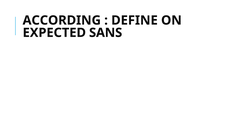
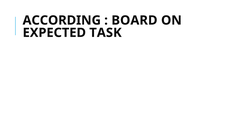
DEFINE: DEFINE -> BOARD (134, 20)
SANS: SANS -> TASK (105, 33)
